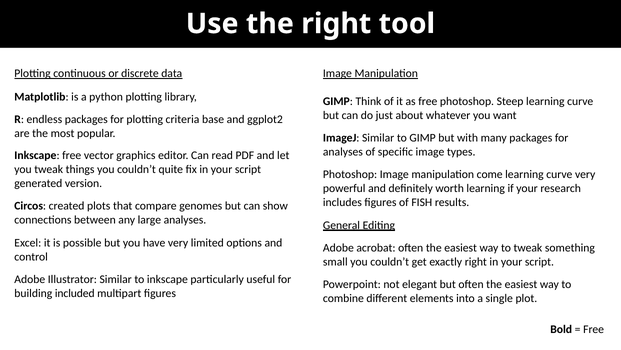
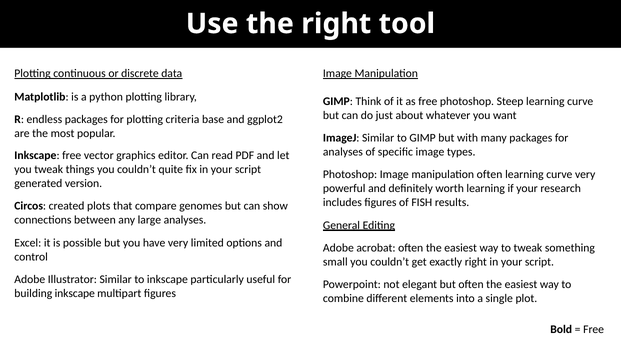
manipulation come: come -> often (490, 174)
building included: included -> inkscape (75, 293)
